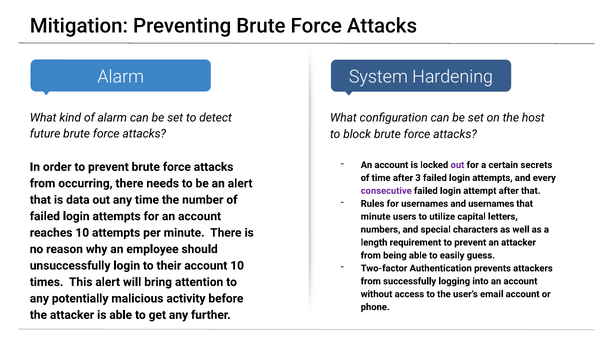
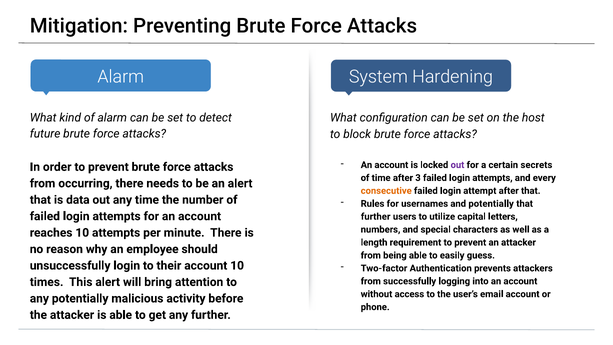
consecutive colour: purple -> orange (386, 191)
and usernames: usernames -> potentially (491, 204)
minute: minute -> further (376, 216)
